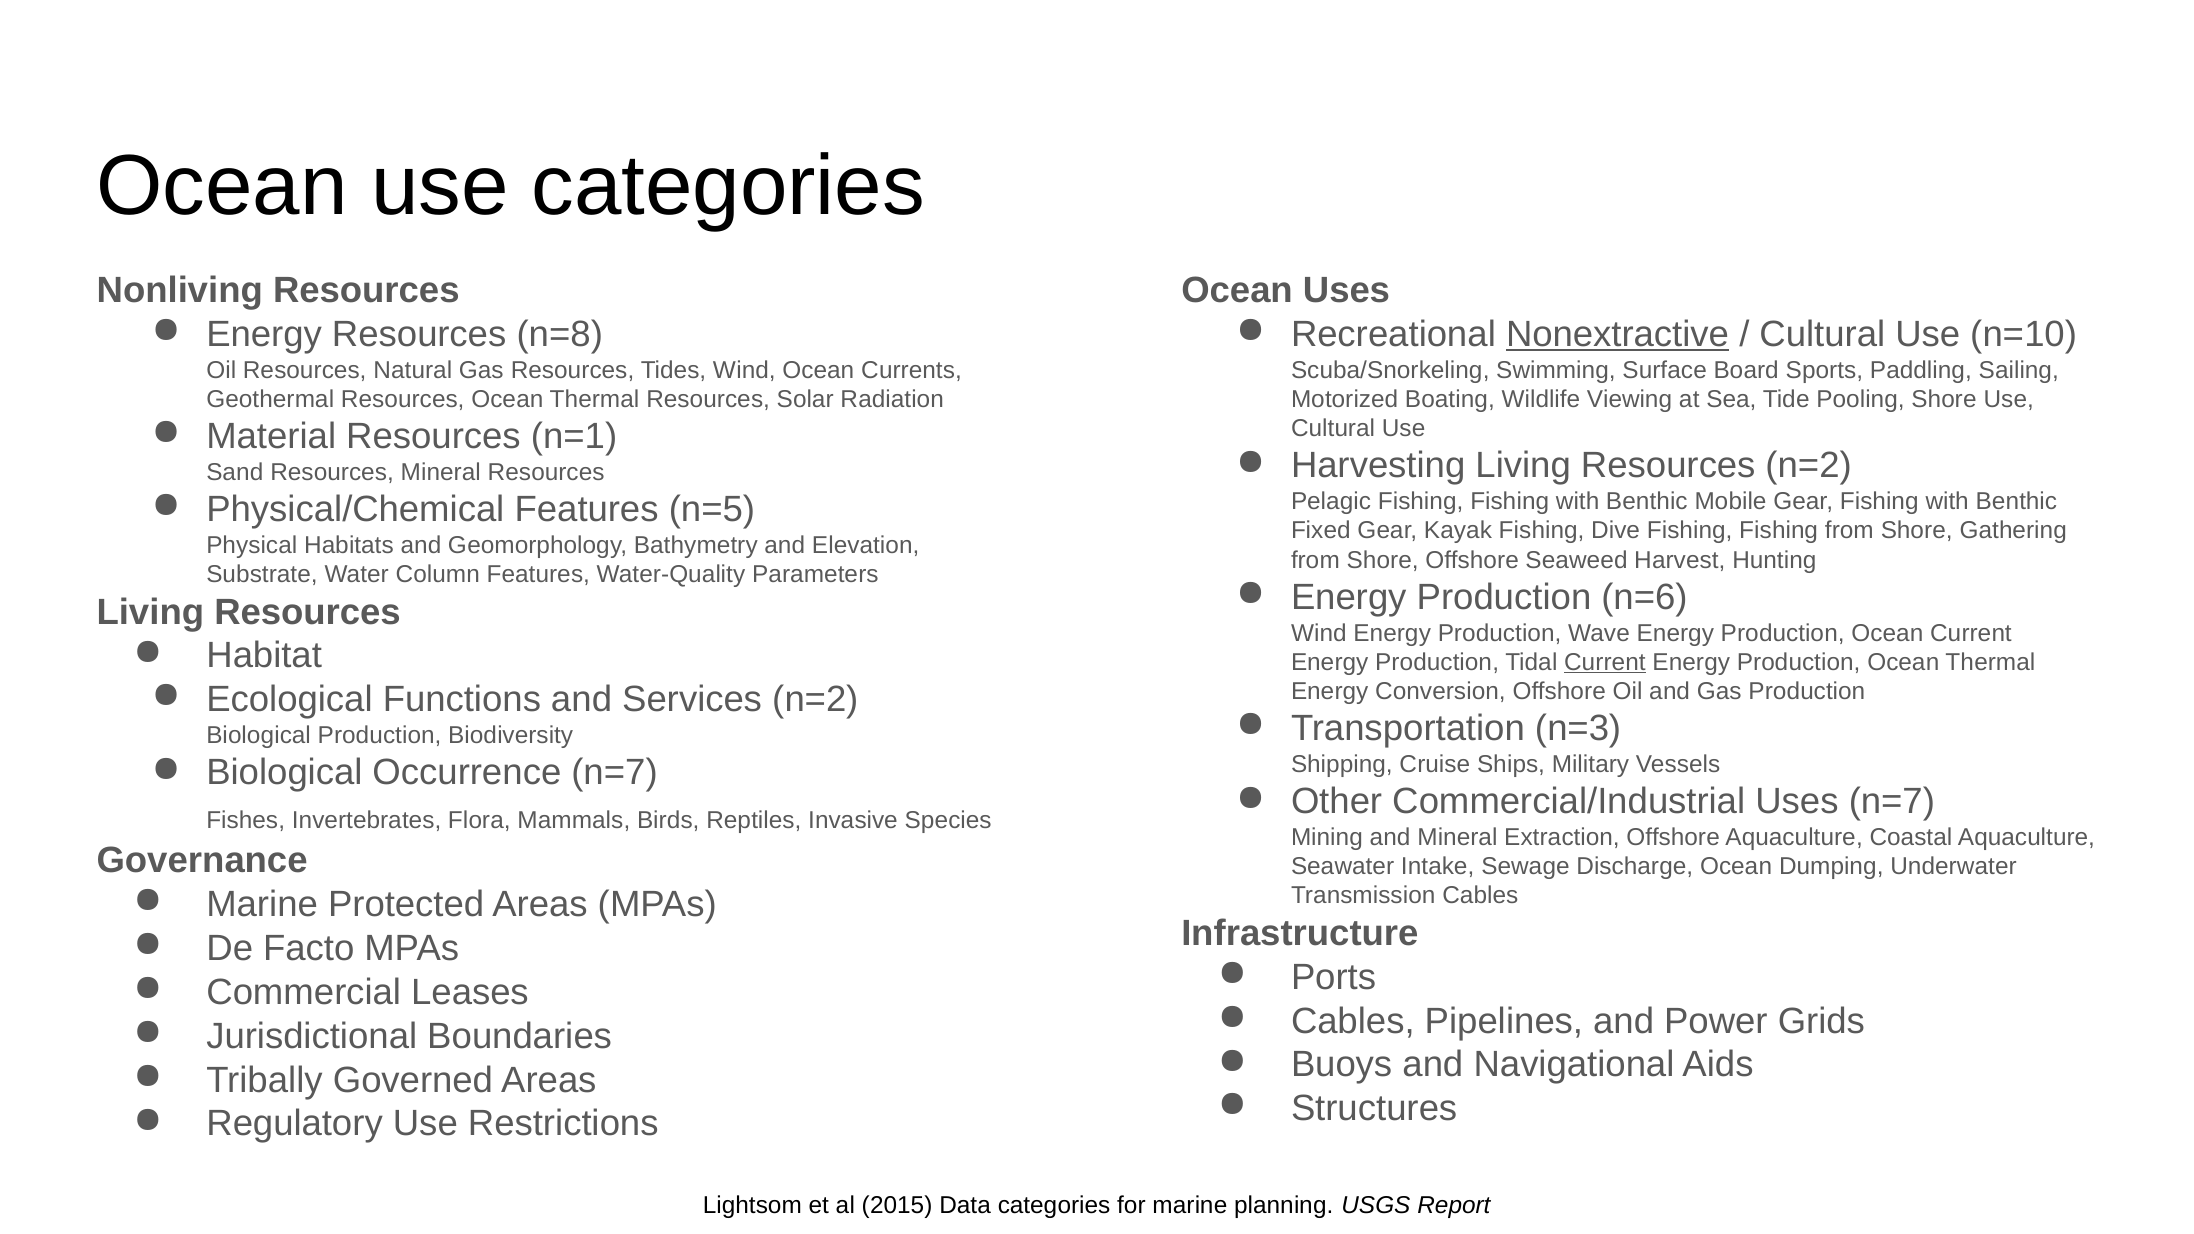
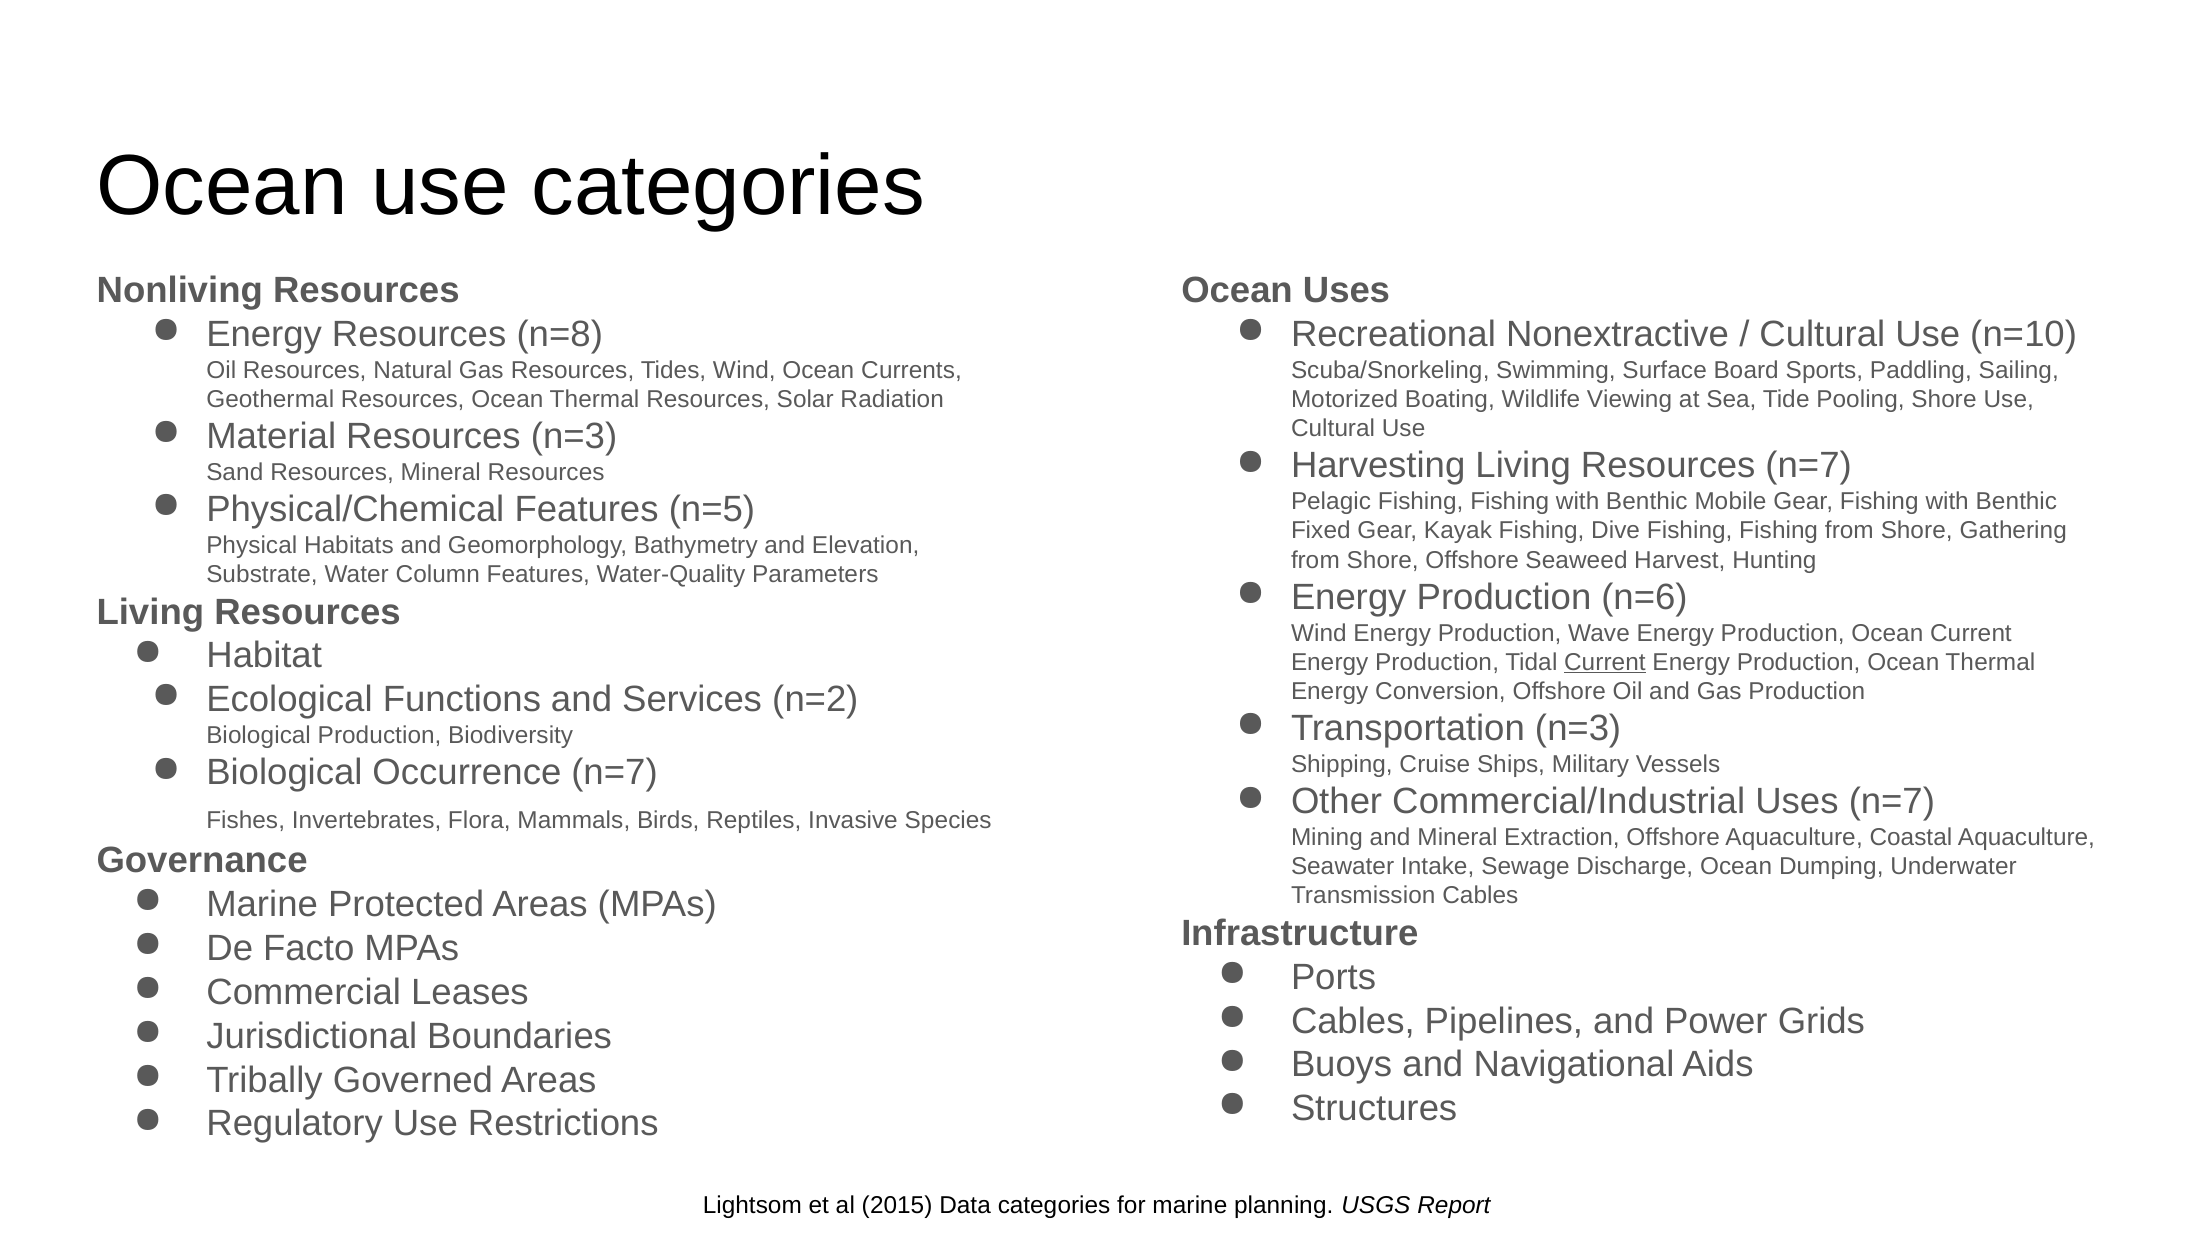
Nonextractive underline: present -> none (1617, 334)
Resources n=1: n=1 -> n=3 (574, 437)
Resources n=2: n=2 -> n=7 (1809, 466)
